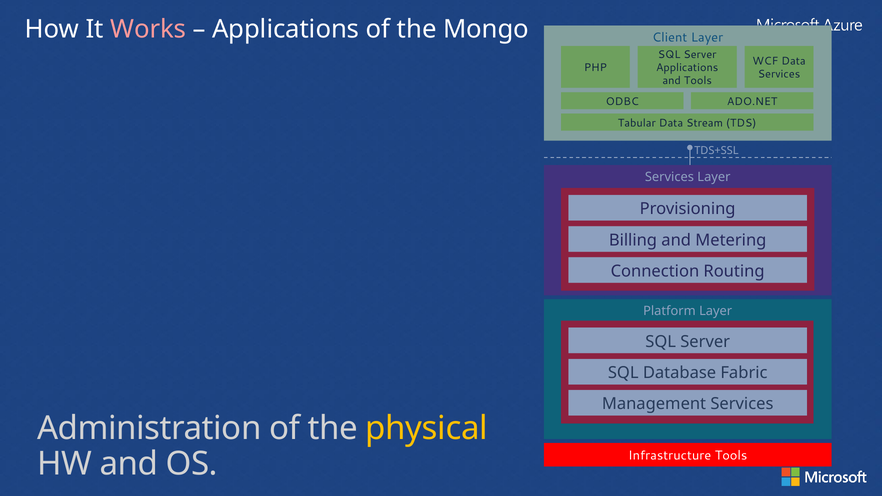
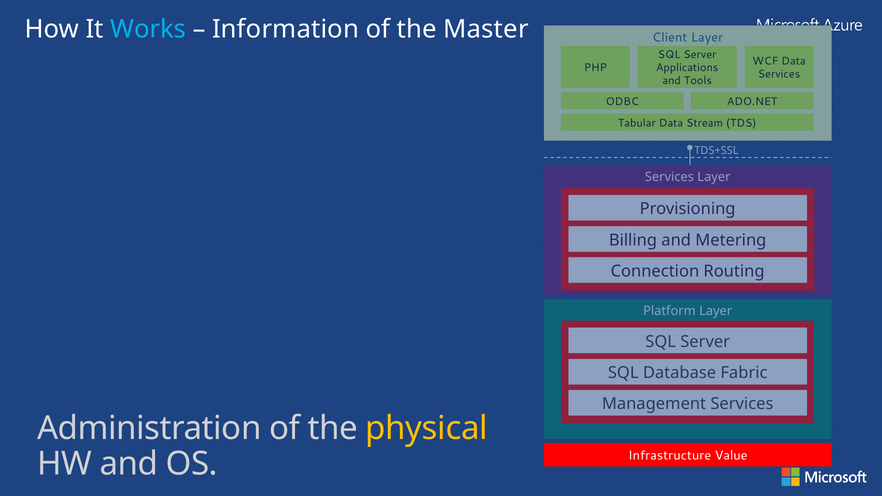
Works colour: pink -> light blue (148, 29)
Applications: Applications -> Information (286, 29)
Mongo: Mongo -> Master (486, 29)
Infrastructure Tools: Tools -> Value (731, 456)
